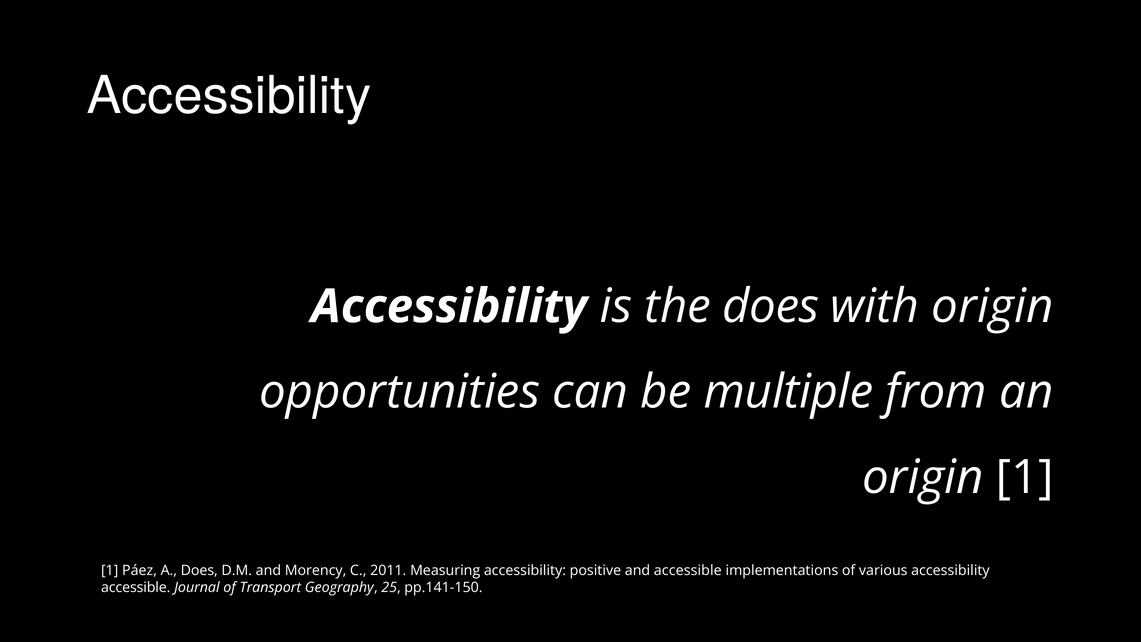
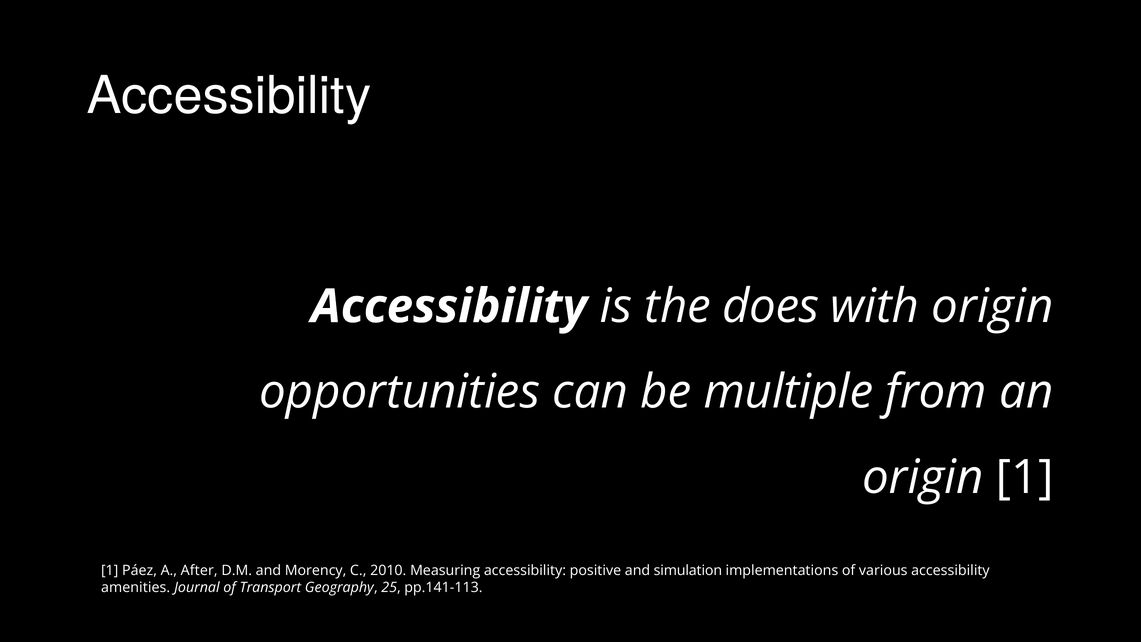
A Does: Does -> After (199, 570)
2011: 2011 -> 2010 (388, 570)
and accessible: accessible -> simulation (688, 570)
accessible: accessible -> amenities (136, 587)
pp.141-150: pp.141-150 -> pp.141-113 (443, 587)
